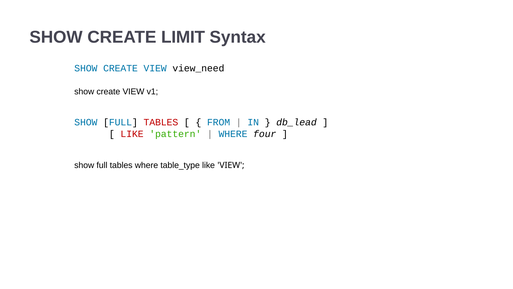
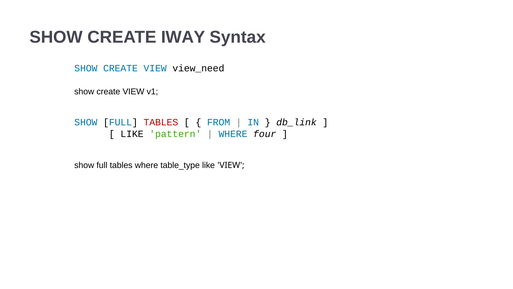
LIMIT: LIMIT -> IWAY (183, 37)
db_lead: db_lead -> db_link (297, 122)
LIKE colour: red -> black (132, 134)
